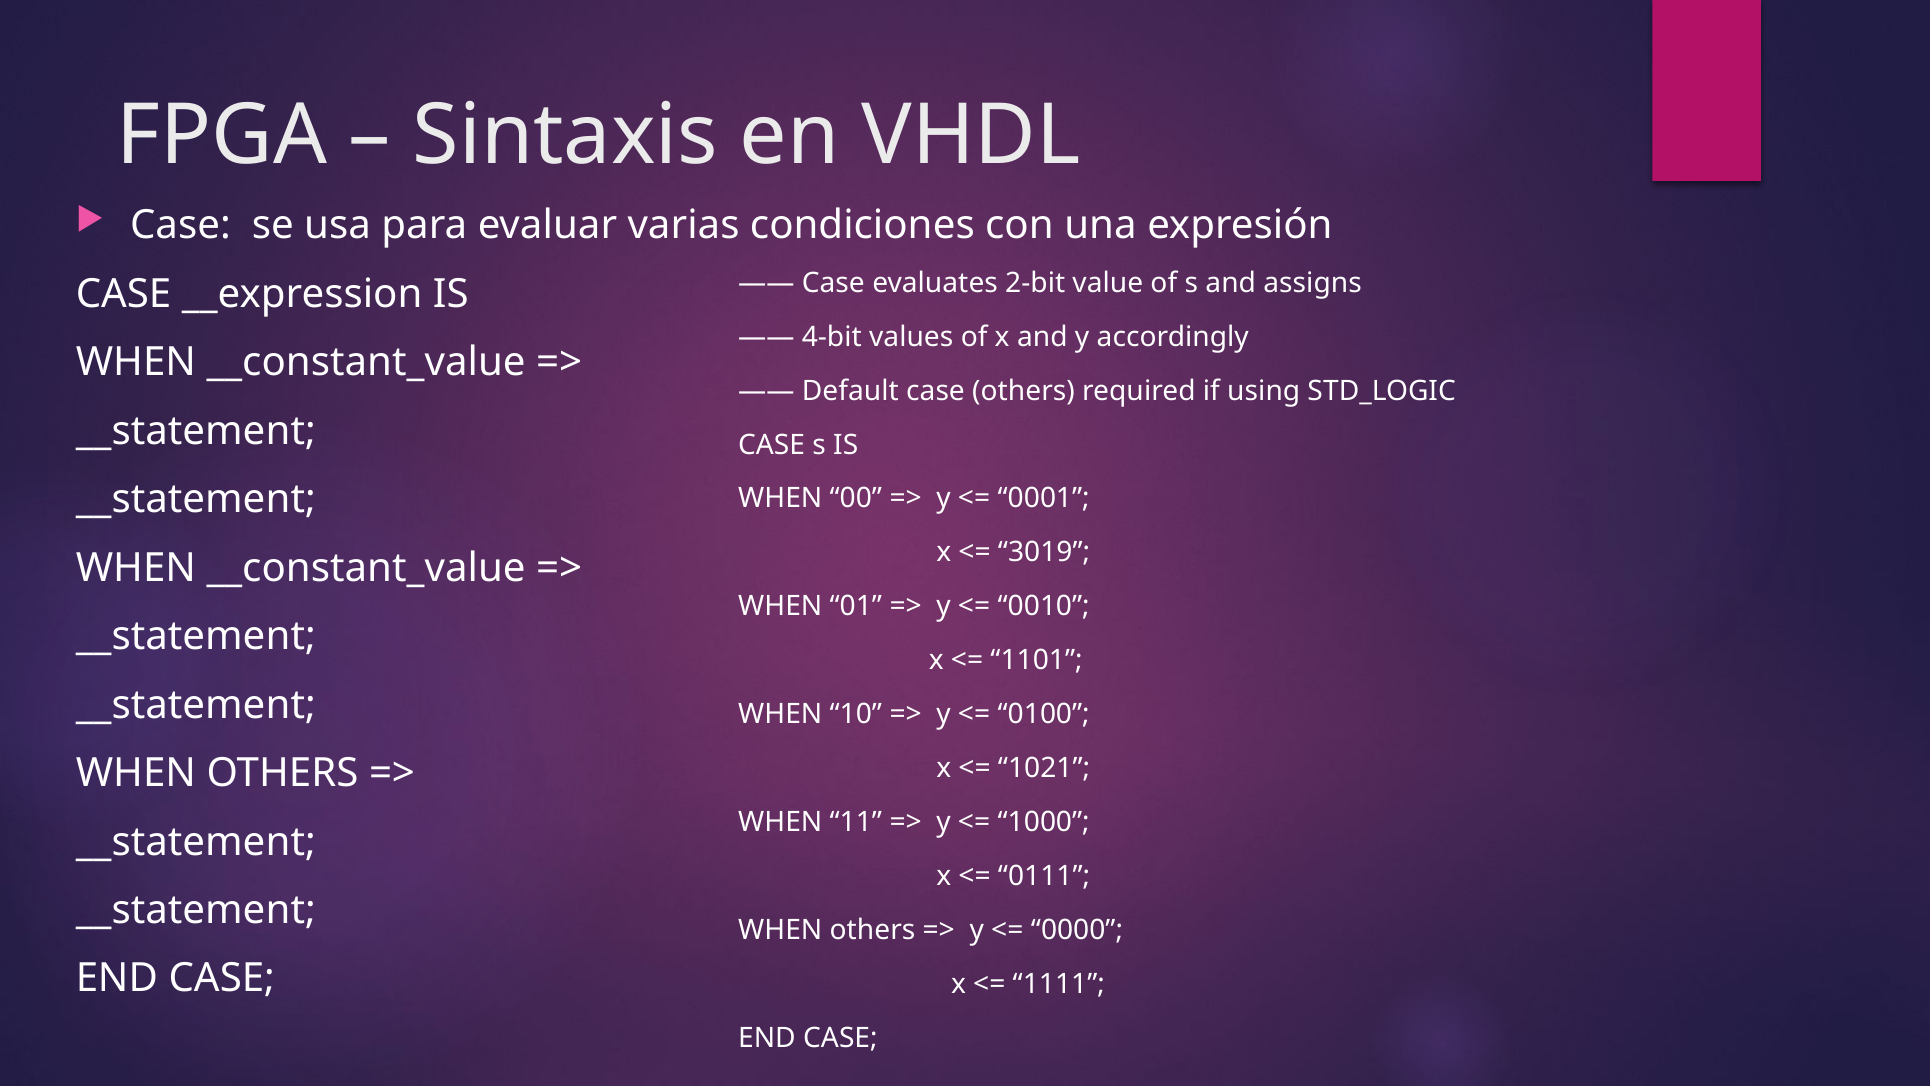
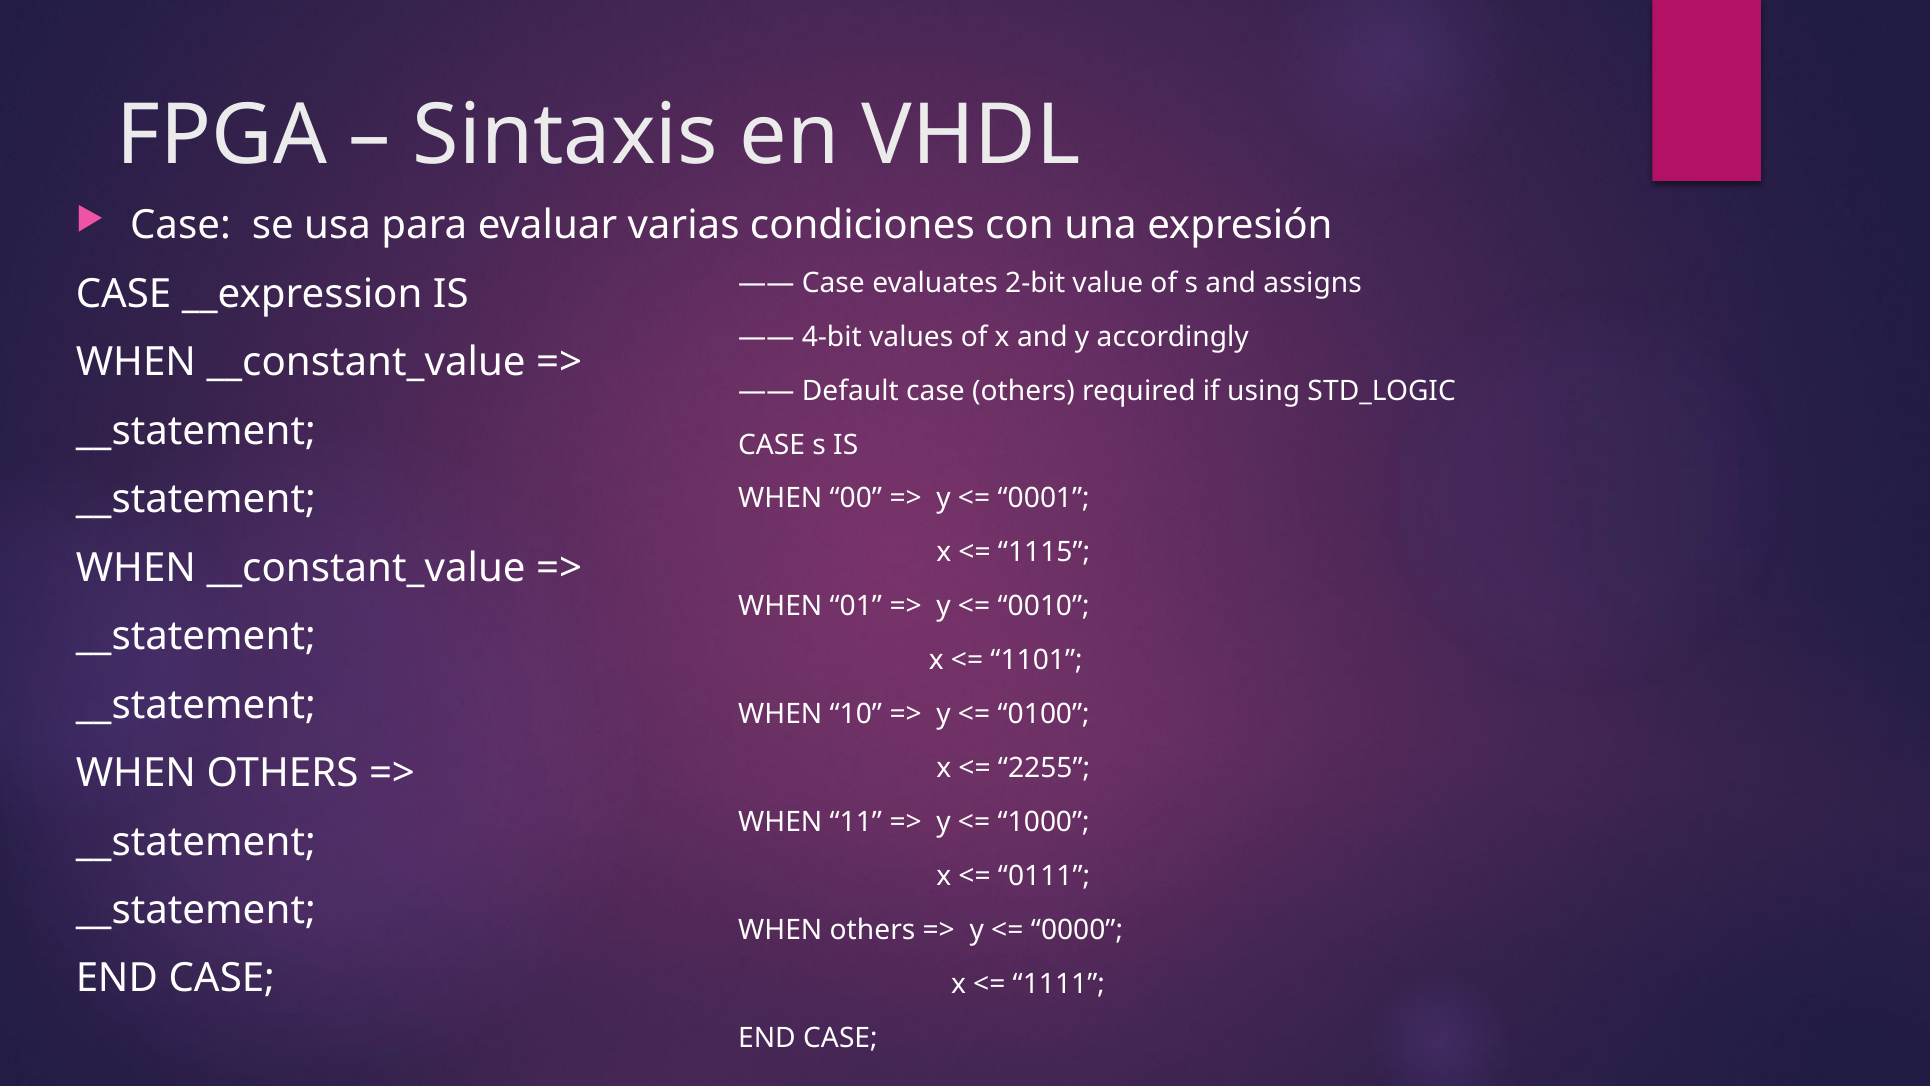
3019: 3019 -> 1115 (1044, 552)
1021: 1021 -> 2255 (1044, 768)
